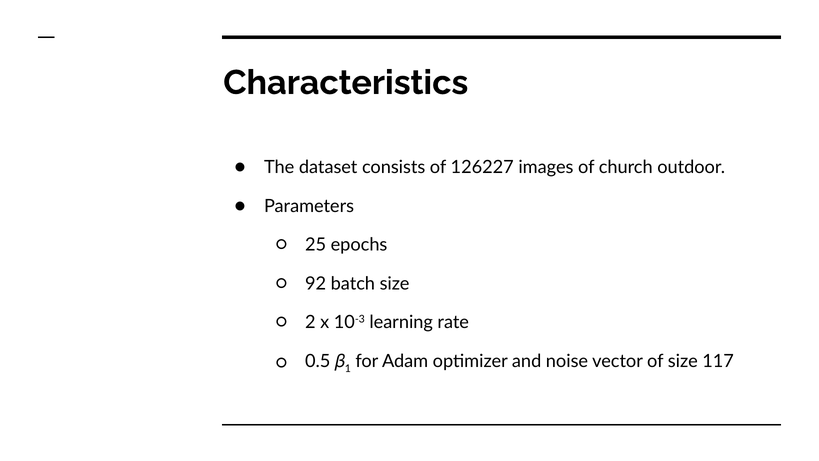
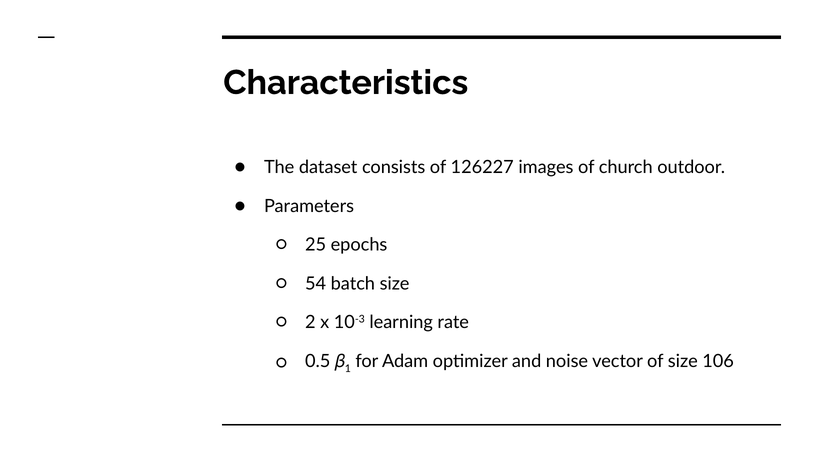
92: 92 -> 54 (316, 283)
117: 117 -> 106 (718, 361)
